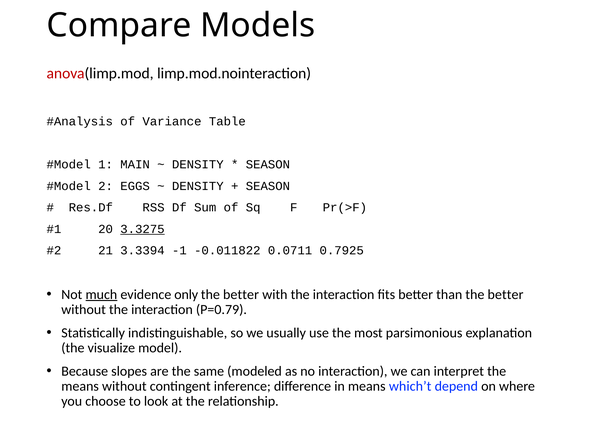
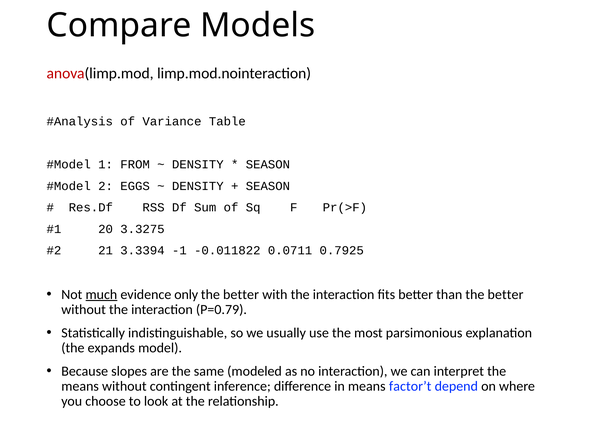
MAIN: MAIN -> FROM (135, 165)
3.3275 underline: present -> none (142, 229)
visualize: visualize -> expands (111, 348)
which’t: which’t -> factor’t (410, 386)
